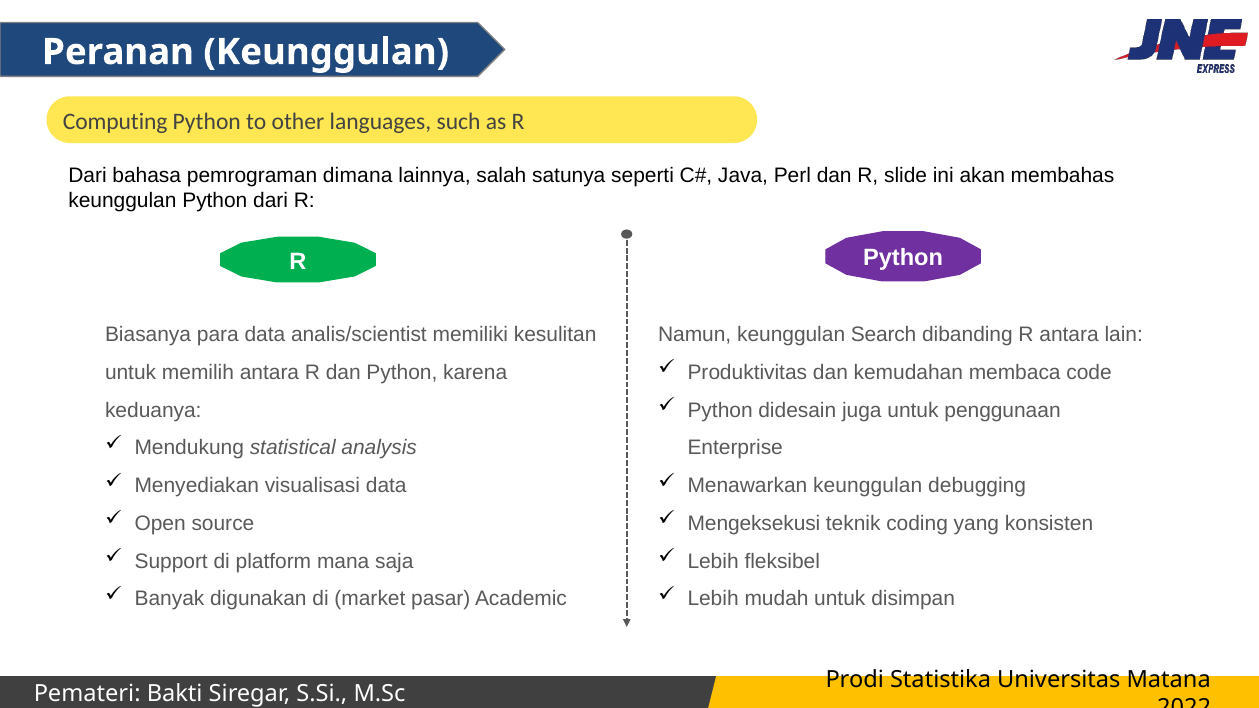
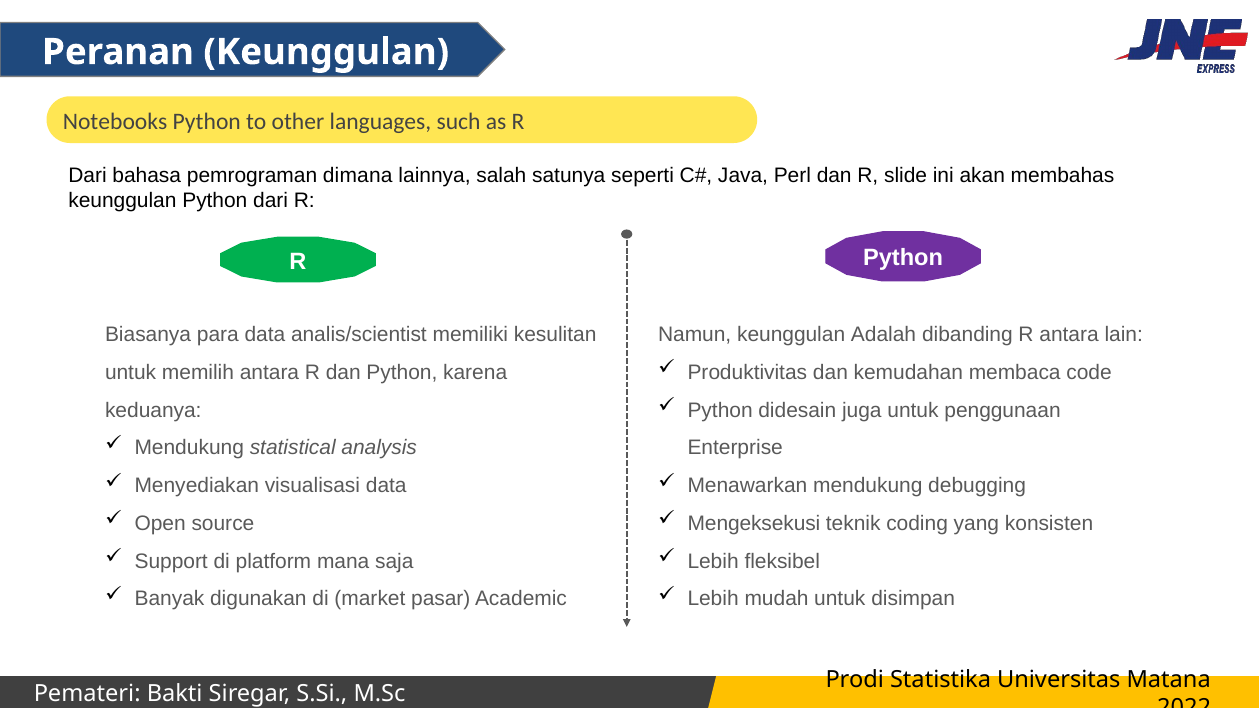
Computing: Computing -> Notebooks (115, 121)
Search: Search -> Adalah (884, 335)
Menawarkan keunggulan: keunggulan -> mendukung (868, 486)
